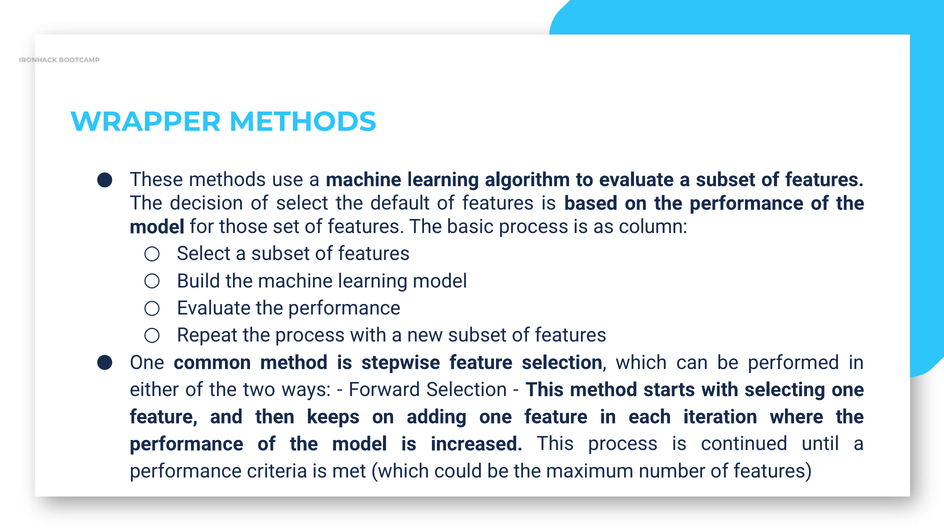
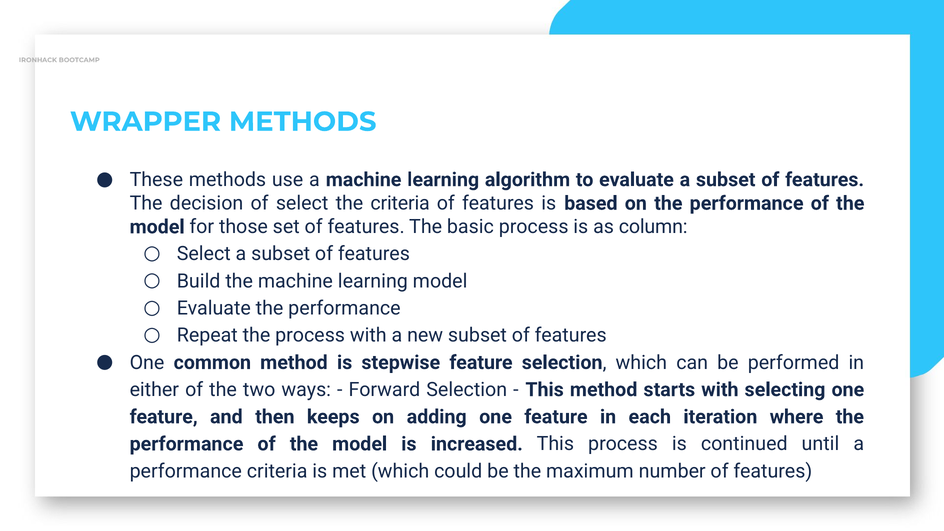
the default: default -> criteria (400, 203)
